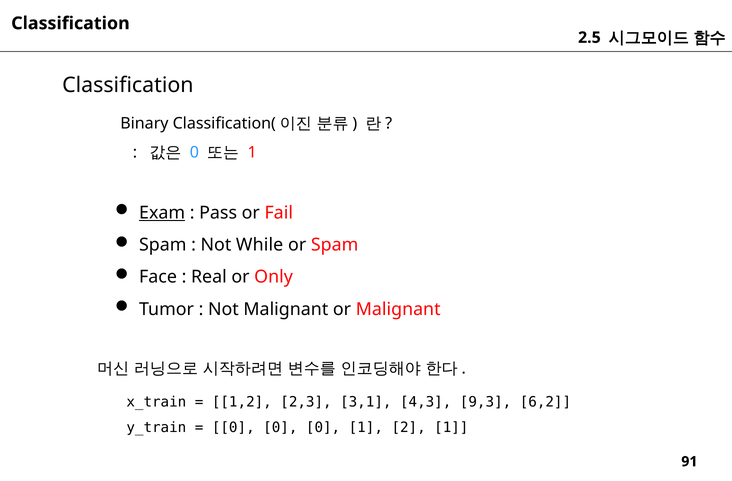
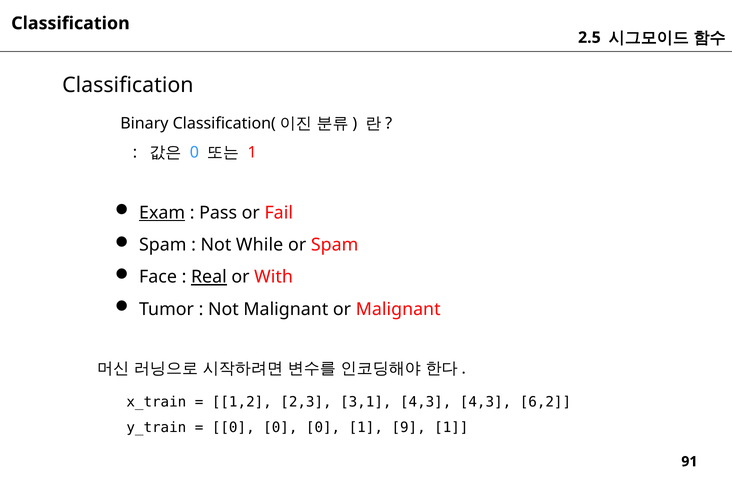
Real underline: none -> present (209, 277)
Only: Only -> With (274, 277)
4,3 9,3: 9,3 -> 4,3 (486, 402)
2: 2 -> 9 (409, 427)
